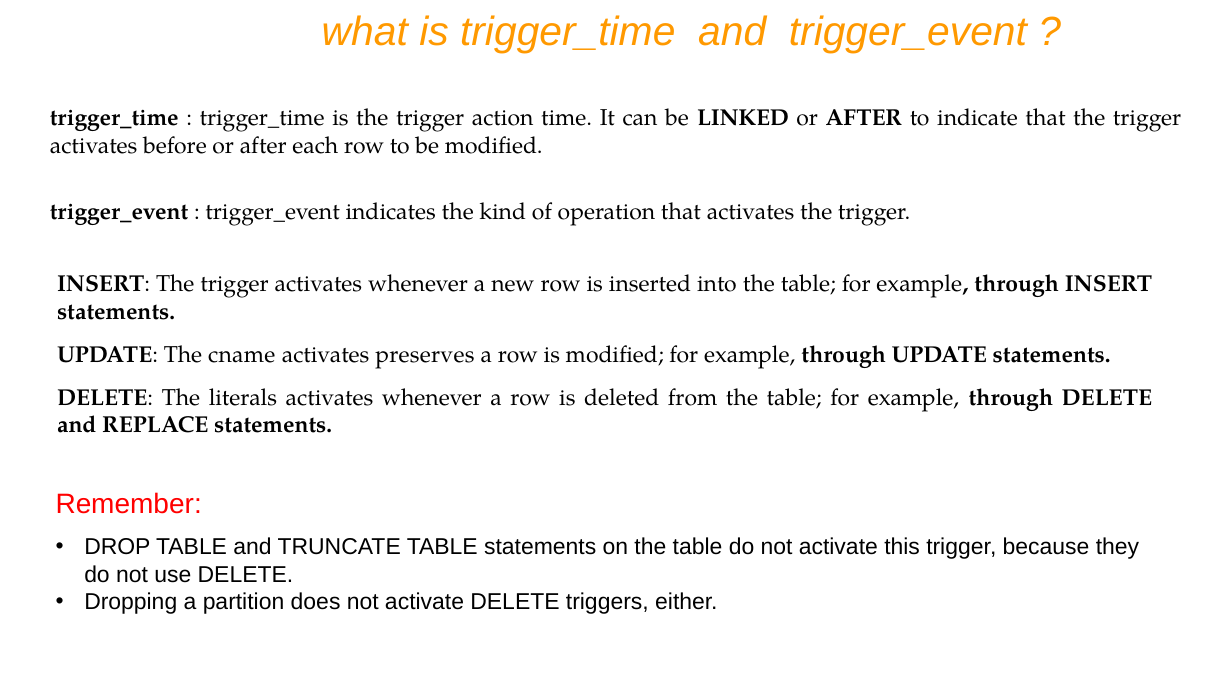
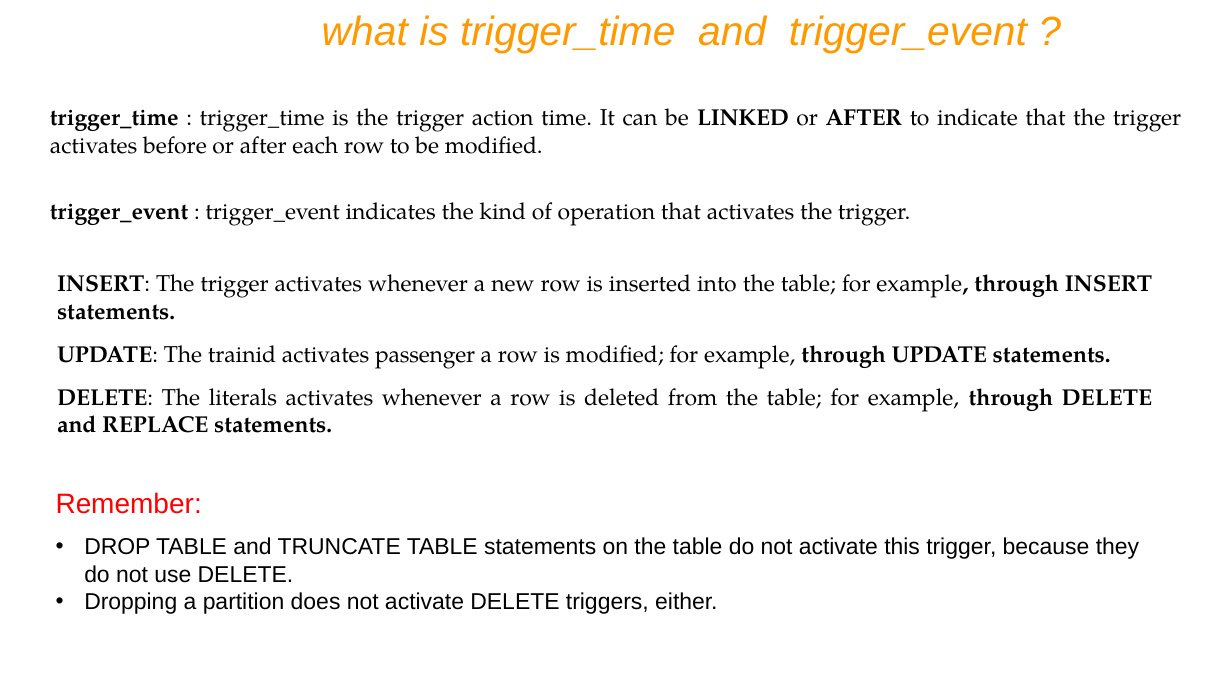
cname: cname -> trainid (242, 355)
preserves: preserves -> passenger (425, 355)
